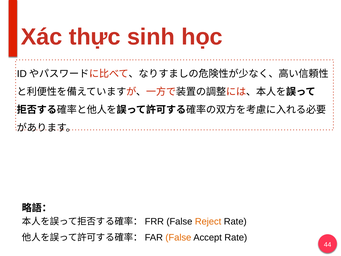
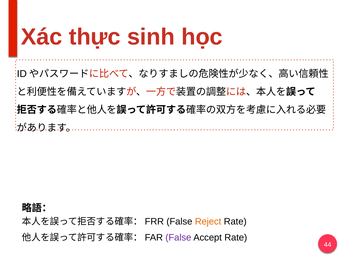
False colour: orange -> purple (178, 237)
